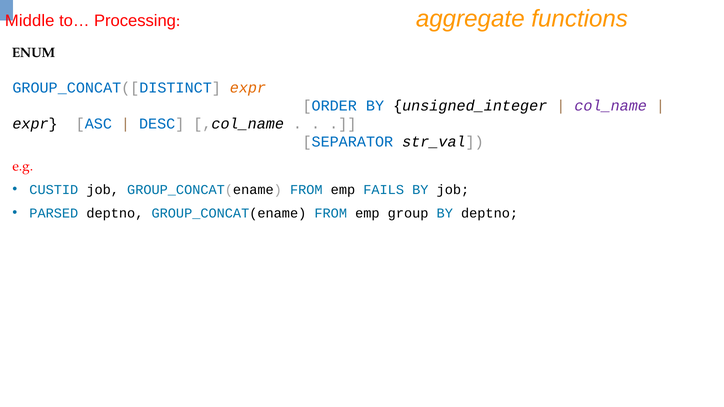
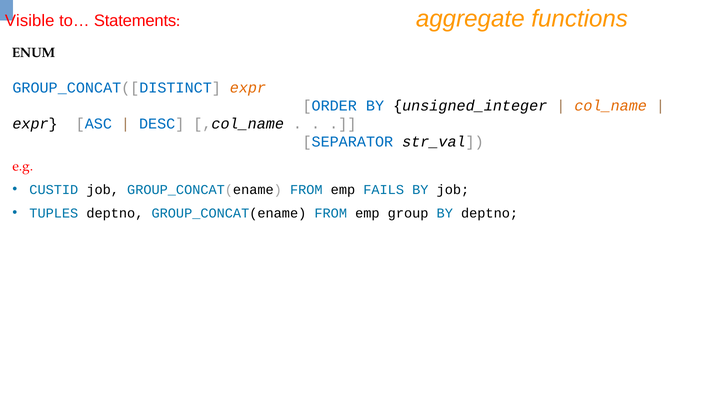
Middle: Middle -> Visible (30, 21)
Processing: Processing -> Statements (135, 21)
col_name colour: purple -> orange (611, 106)
PARSED: PARSED -> TUPLES (54, 213)
